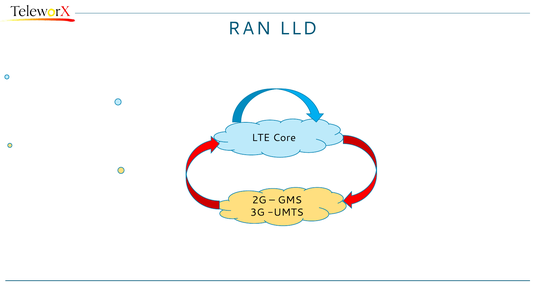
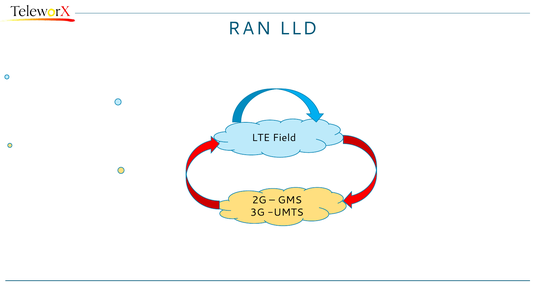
Core: Core -> Field (284, 138)
